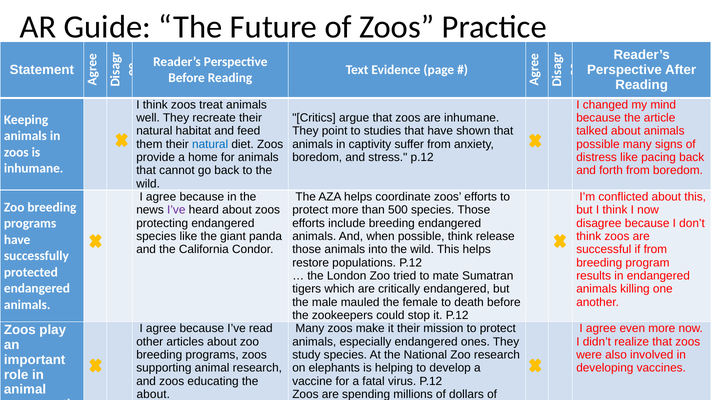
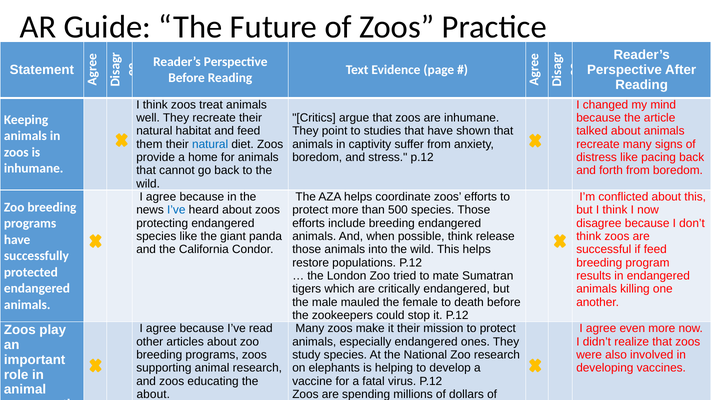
possible: possible -> recreate (598, 144)
I’ve colour: purple -> blue (176, 210)
if from: from -> feed (655, 249)
